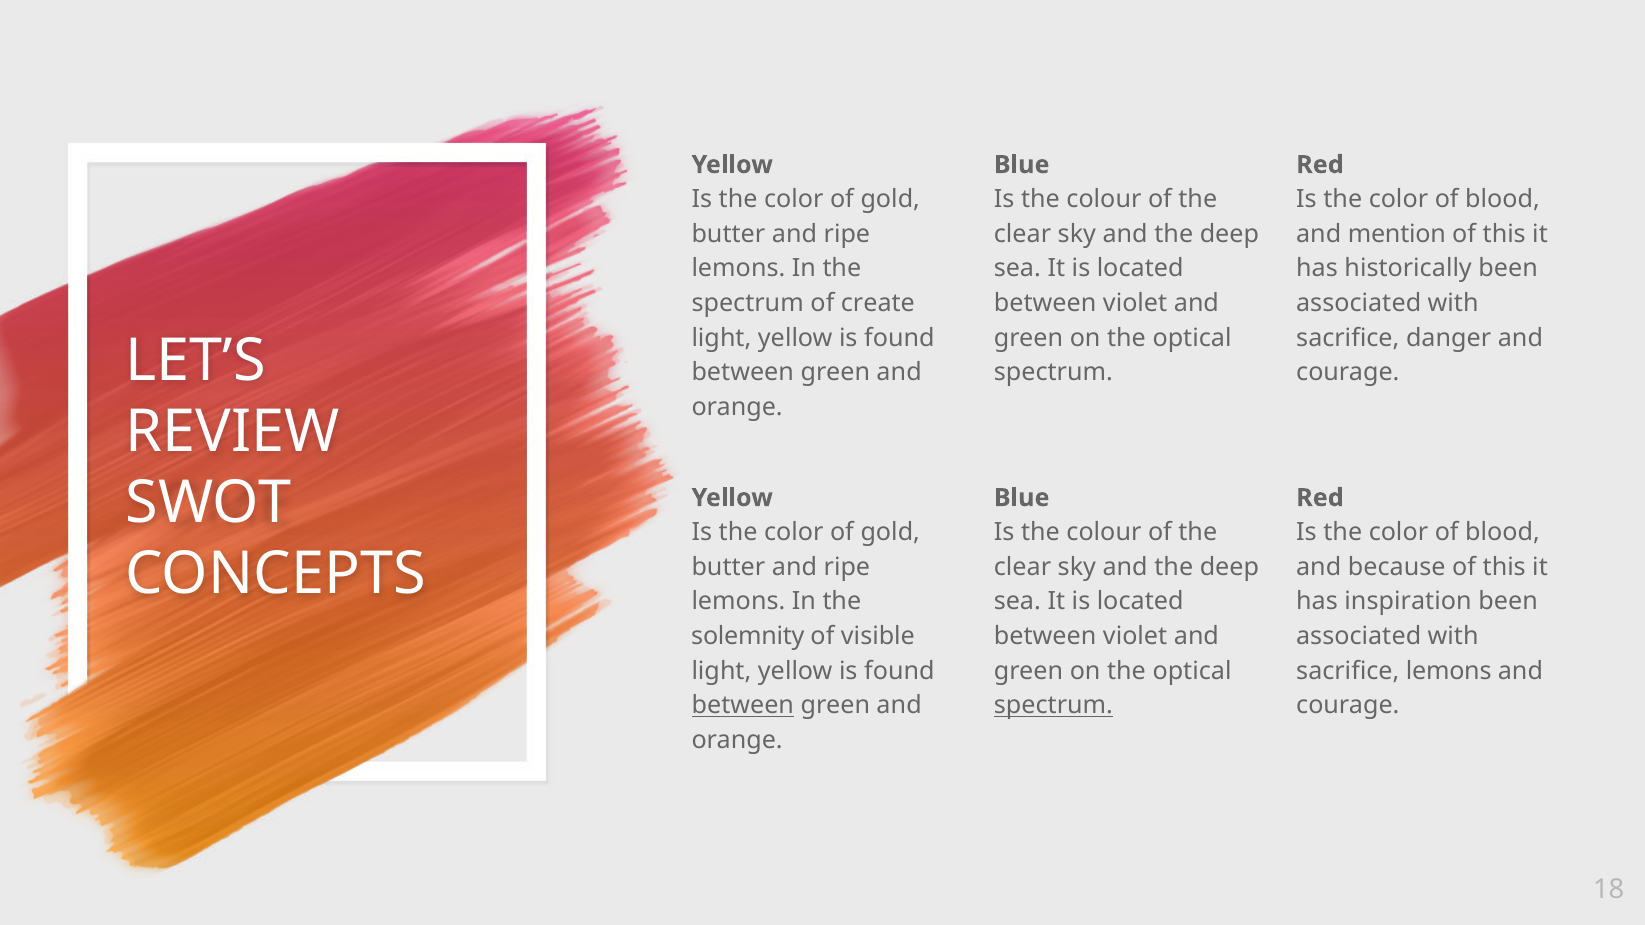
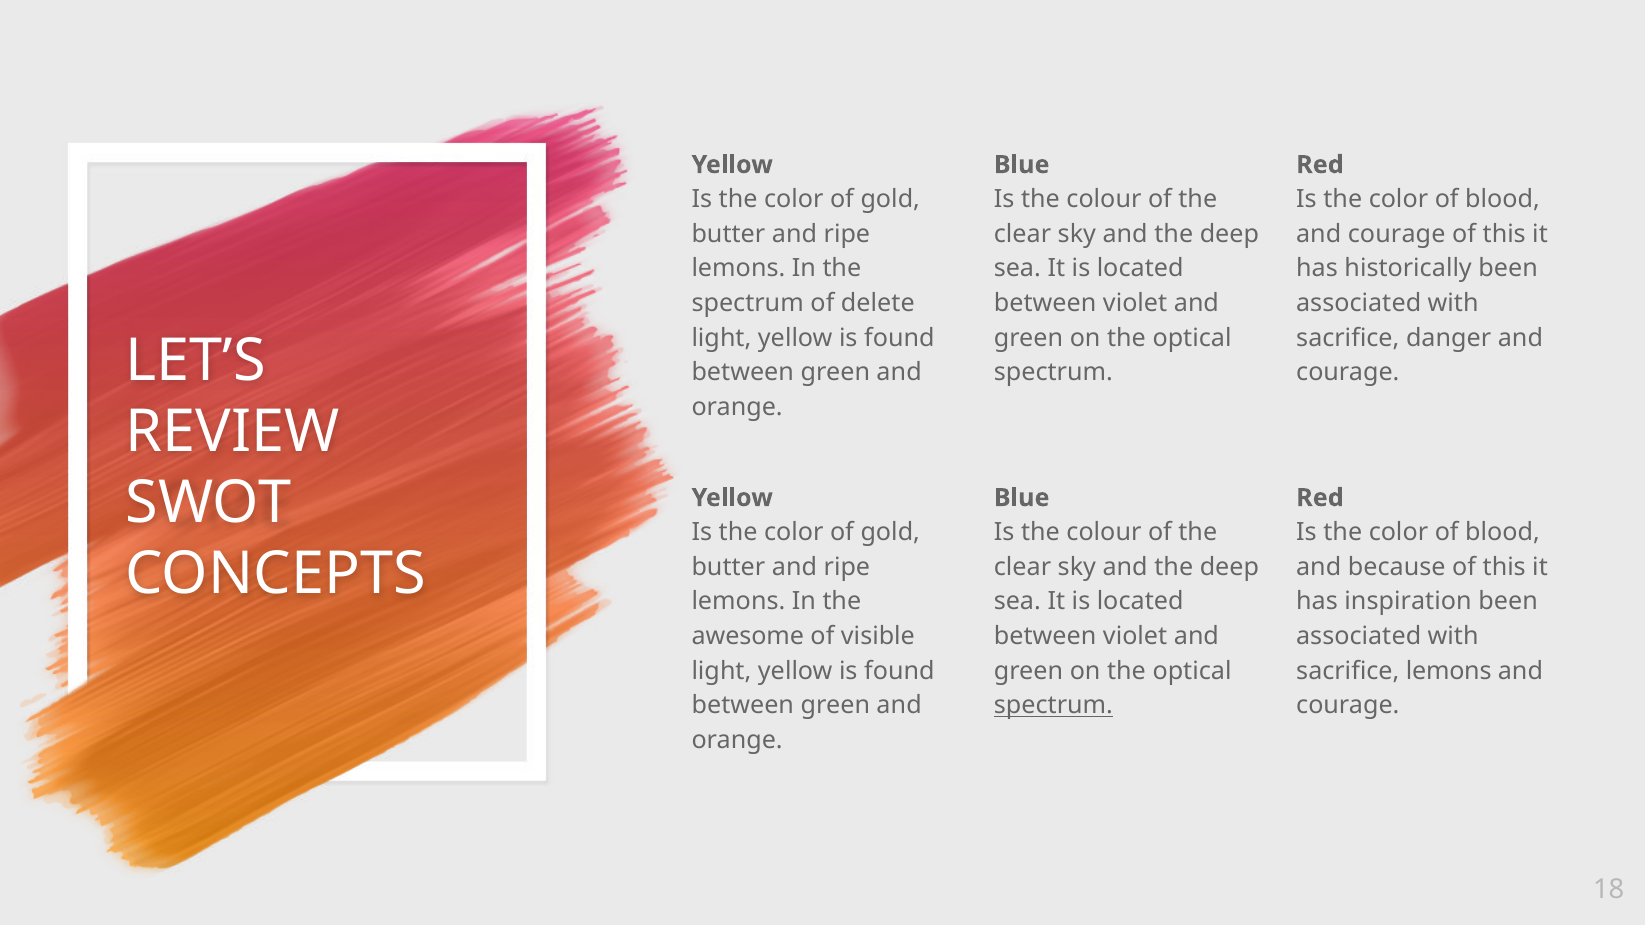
mention: mention -> courage (1397, 234)
create: create -> delete (878, 303)
solemnity: solemnity -> awesome (748, 637)
between underline: present -> none (743, 706)
